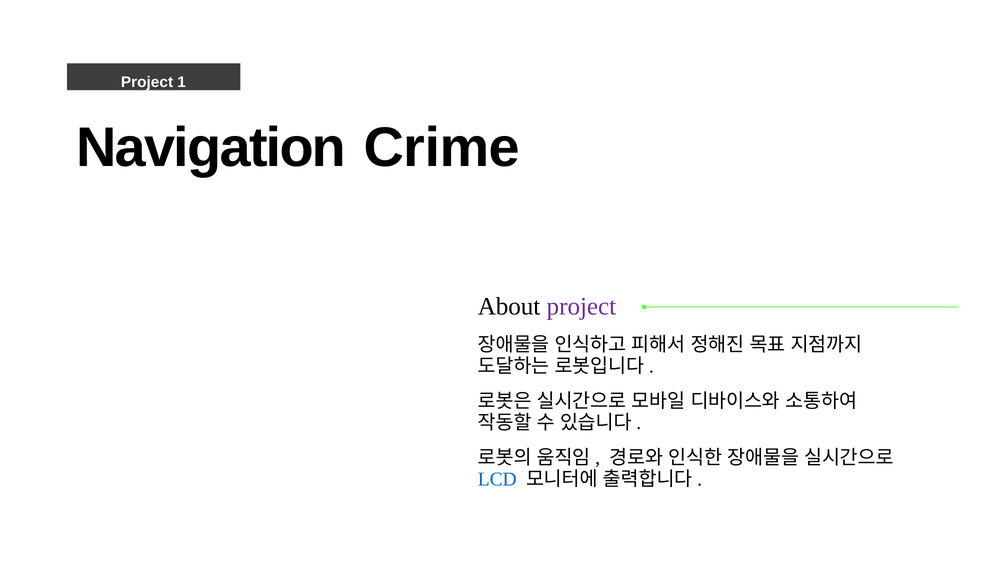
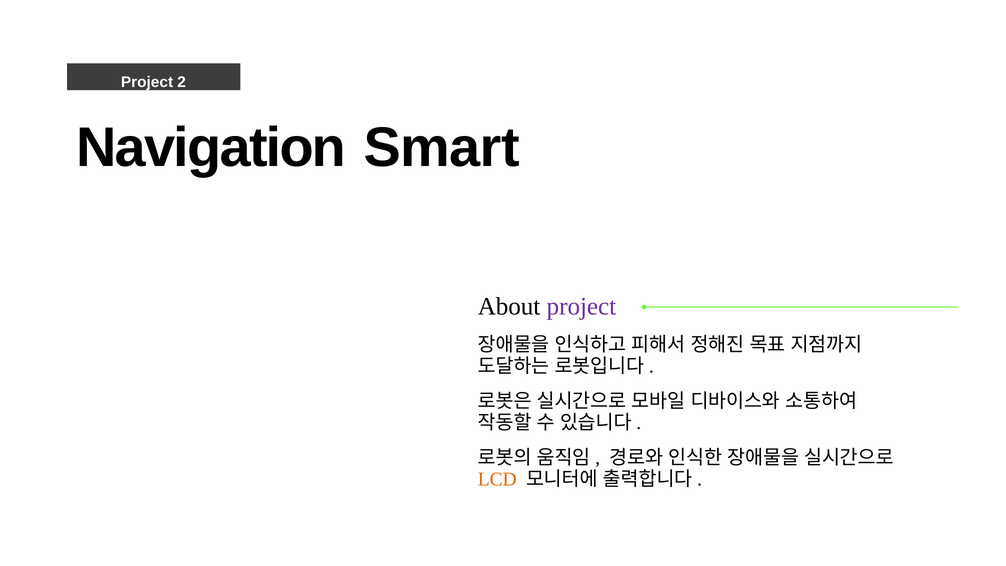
1: 1 -> 2 (182, 82)
Crime: Crime -> Smart (442, 148)
LCD colour: blue -> orange (497, 480)
